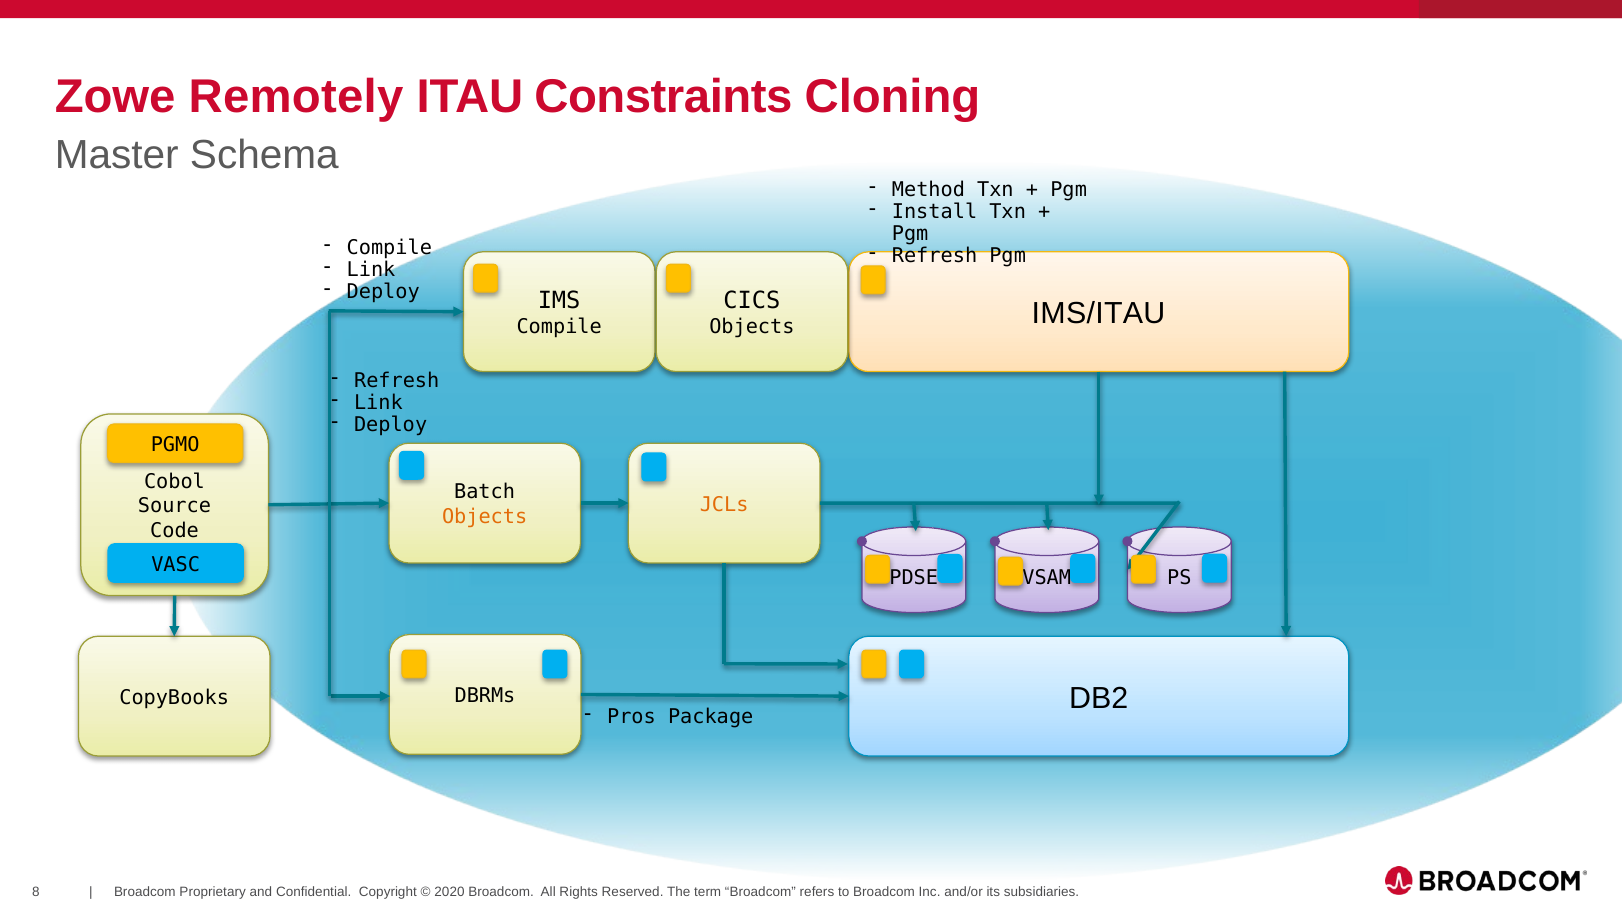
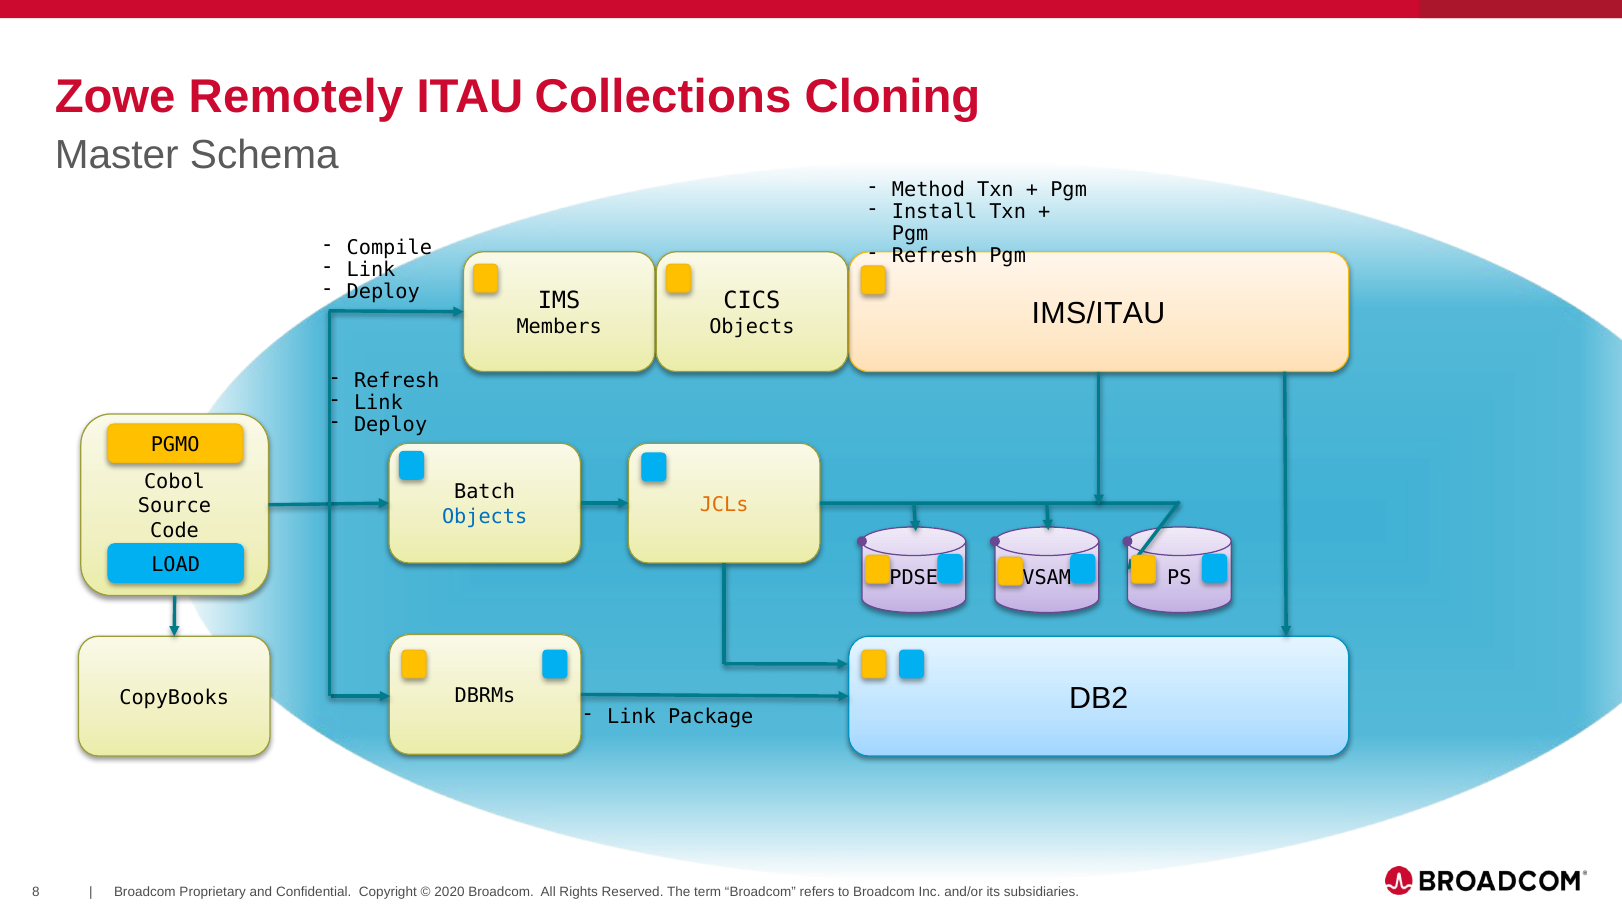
Constraints: Constraints -> Collections (663, 97)
Compile: Compile -> Members (559, 327)
Objects colour: orange -> blue (485, 516)
VASC: VASC -> LOAD (176, 564)
Pros: Pros -> Link (631, 716)
